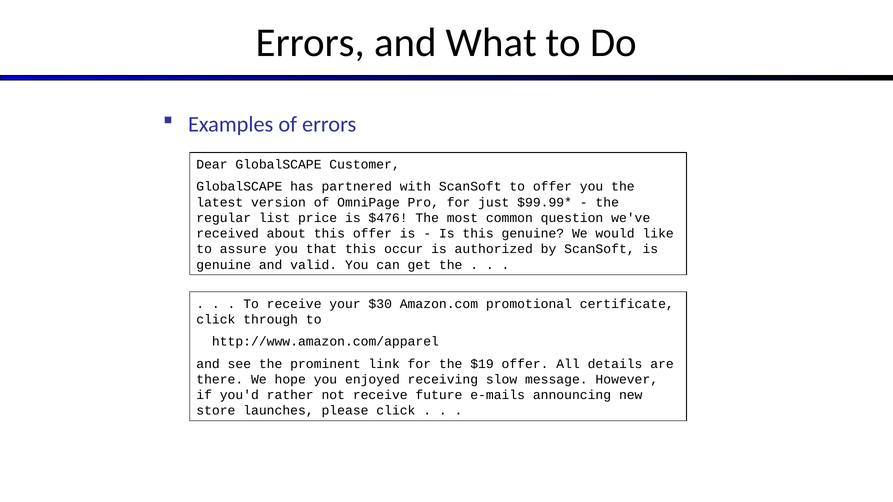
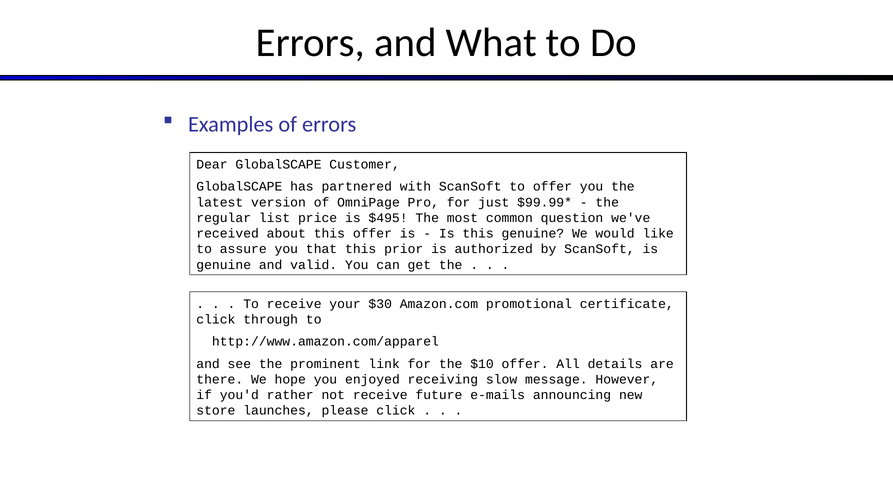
$476: $476 -> $495 (388, 218)
occur: occur -> prior (404, 249)
$19: $19 -> $10 (482, 364)
